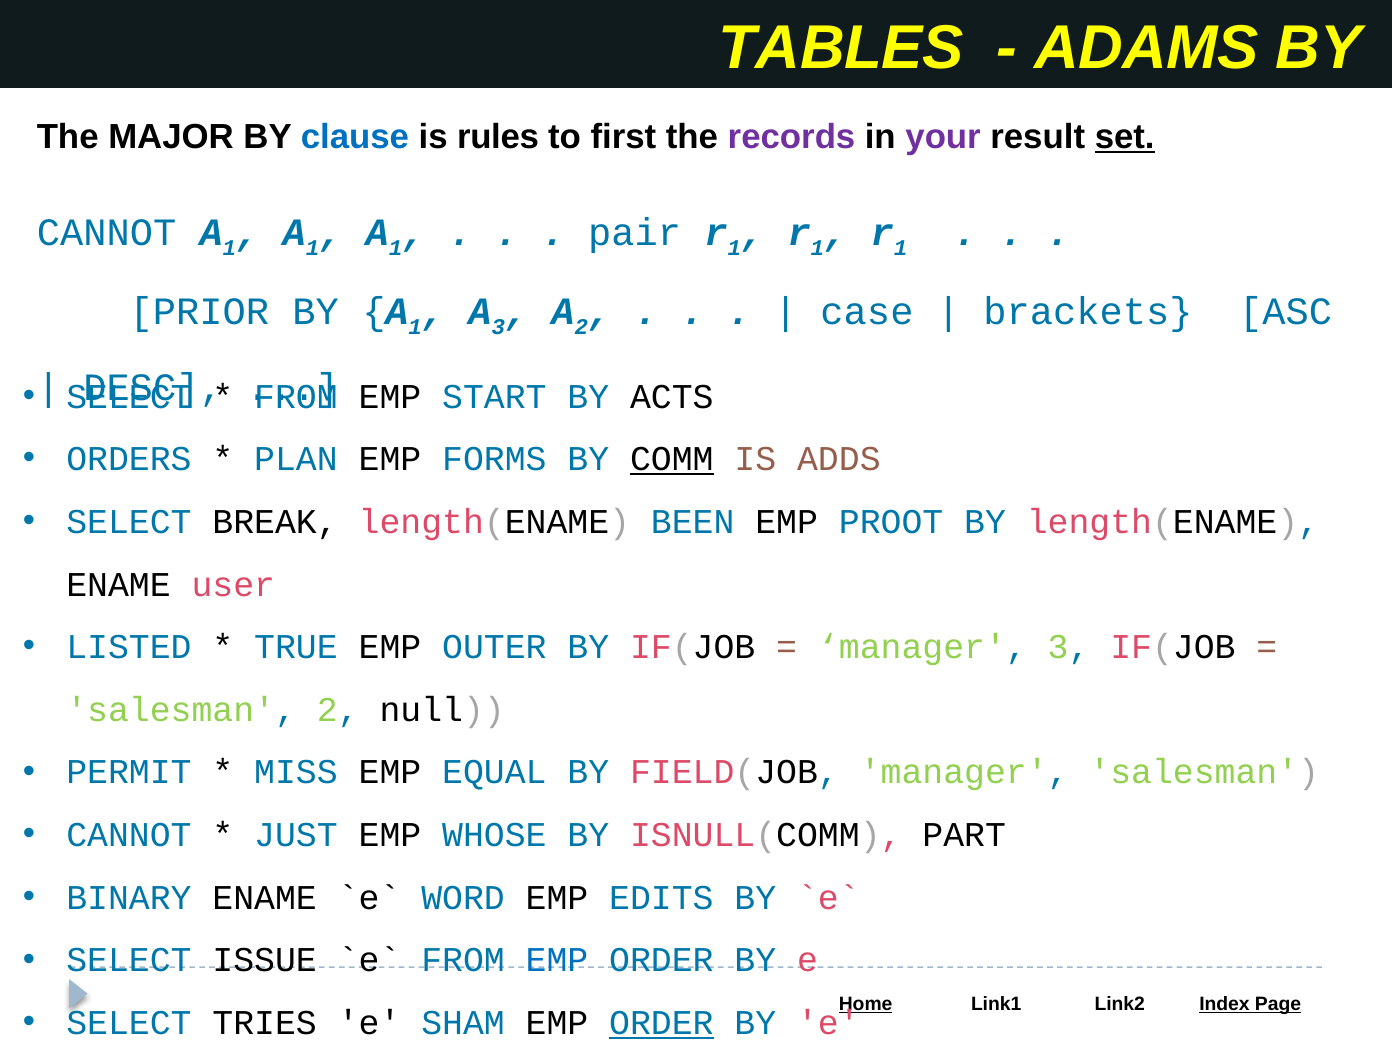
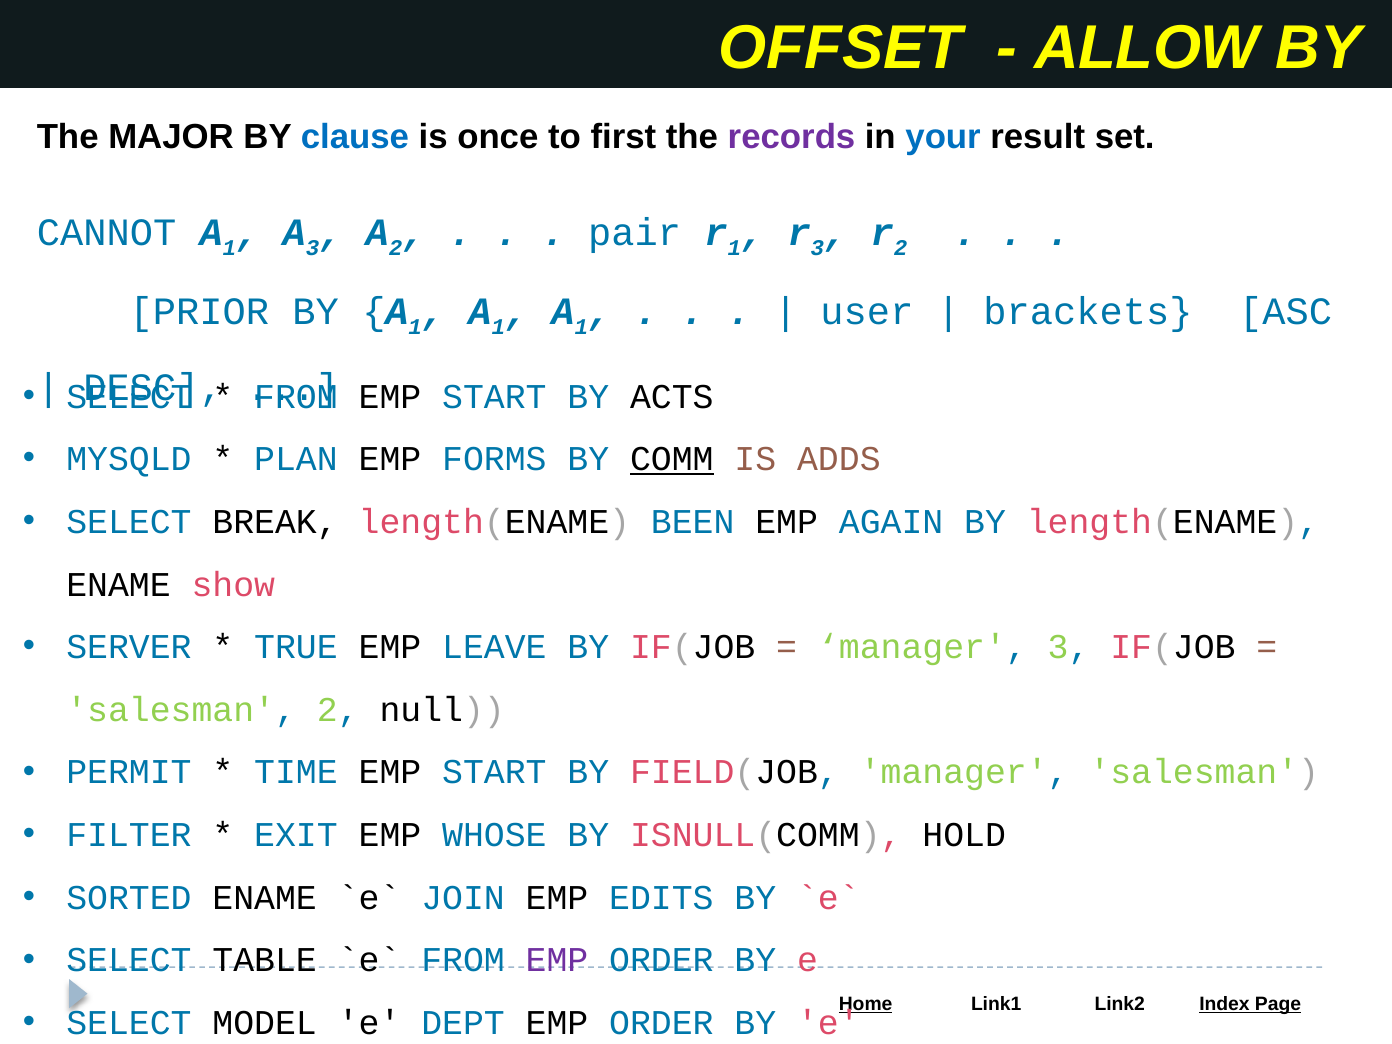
TABLES: TABLES -> OFFSET (841, 48)
ADAMS: ADAMS -> ALLOW (1147, 48)
rules: rules -> once (498, 137)
your colour: purple -> blue (943, 137)
set underline: present -> none (1125, 137)
1: 1 -> 3 (313, 248)
1: 1 -> 2 (396, 248)
1: 1 -> 3 (817, 248)
1: 1 -> 2 (901, 248)
3: 3 -> 1 (498, 327)
2: 2 -> 1 (581, 327)
case: case -> user (867, 312)
ORDERS: ORDERS -> MYSQLD (129, 459)
PROOT: PROOT -> AGAIN (891, 522)
user: user -> show (233, 585)
LISTED: LISTED -> SERVER (129, 647)
OUTER: OUTER -> LEAVE (494, 647)
MISS: MISS -> TIME (296, 772)
EQUAL: EQUAL -> START (494, 772)
CANNOT: CANNOT -> FILTER (129, 835)
JUST: JUST -> EXIT (296, 835)
PART: PART -> HOLD (964, 835)
BINARY: BINARY -> SORTED (129, 898)
WORD: WORD -> JOIN (463, 898)
ISSUE: ISSUE -> TABLE (265, 960)
EMP colour: blue -> purple (557, 960)
TRIES: TRIES -> MODEL (265, 1023)
SHAM: SHAM -> DEPT (463, 1023)
ORDER underline: present -> none (661, 1023)
